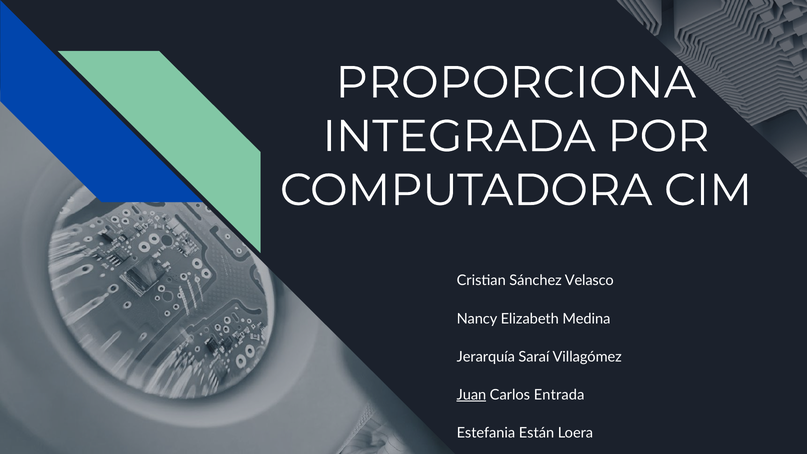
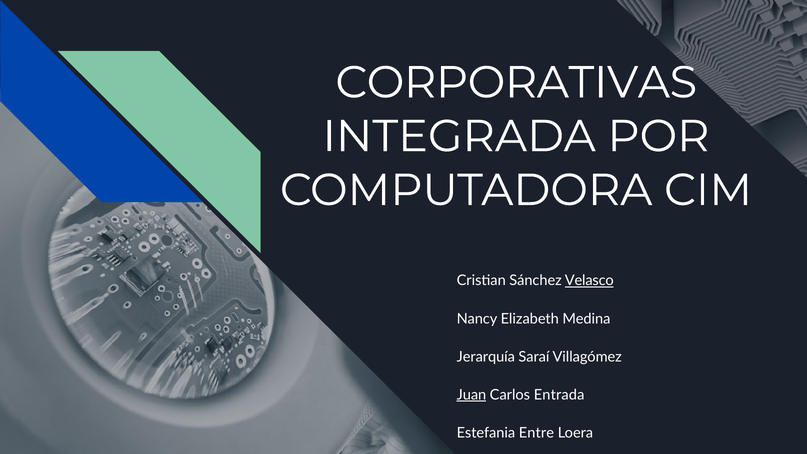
PROPORCIONA: PROPORCIONA -> CORPORATIVAS (516, 83)
Velasco underline: none -> present (589, 281)
Están: Están -> Entre (536, 433)
